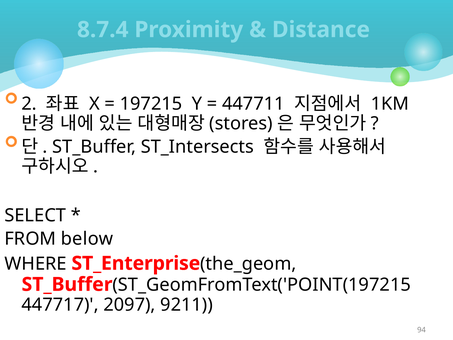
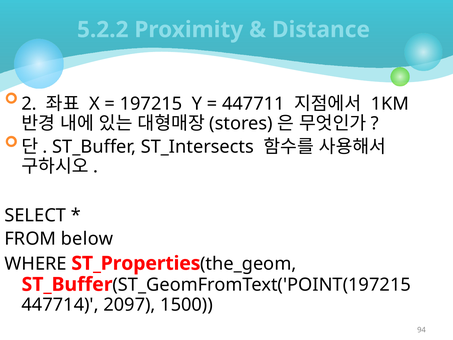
8.7.4: 8.7.4 -> 5.2.2 (103, 30)
ST_Enterprise: ST_Enterprise -> ST_Properties (136, 263)
447717: 447717 -> 447714 (60, 304)
9211: 9211 -> 1500 (187, 304)
